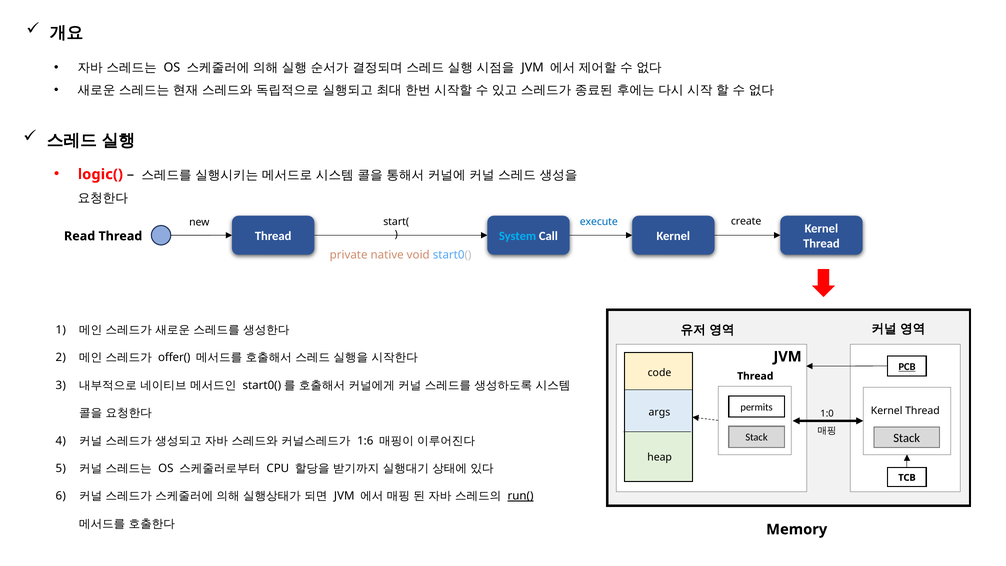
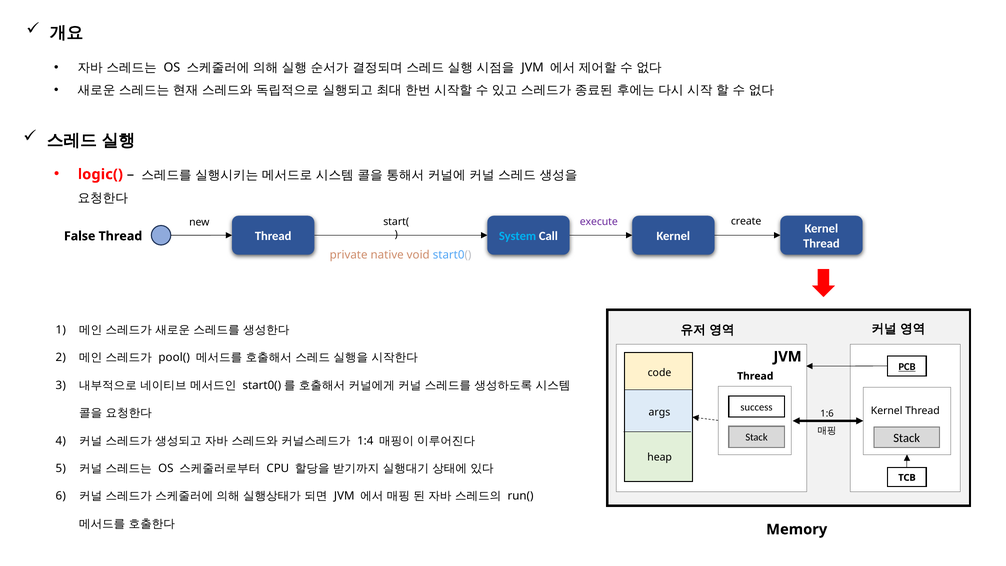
execute colour: blue -> purple (599, 222)
Read: Read -> False (80, 236)
offer(: offer( -> pool( (174, 358)
permits: permits -> success (756, 407)
1:0: 1:0 -> 1:6 (827, 413)
1:6: 1:6 -> 1:4 (365, 441)
run( underline: present -> none (520, 496)
